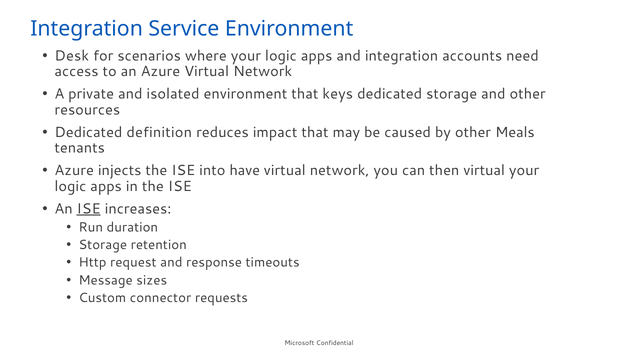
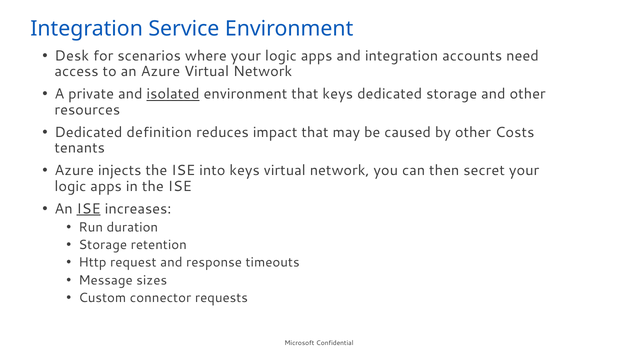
isolated underline: none -> present (173, 94)
Meals: Meals -> Costs (515, 132)
into have: have -> keys (245, 170)
then virtual: virtual -> secret (484, 170)
